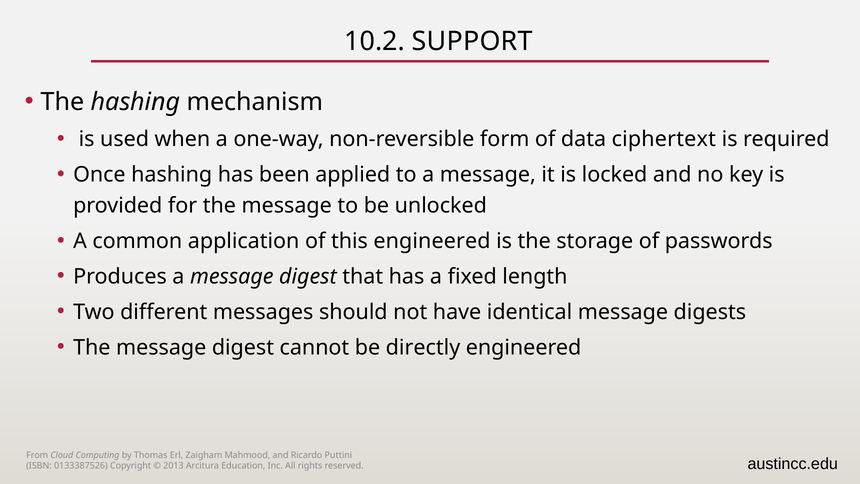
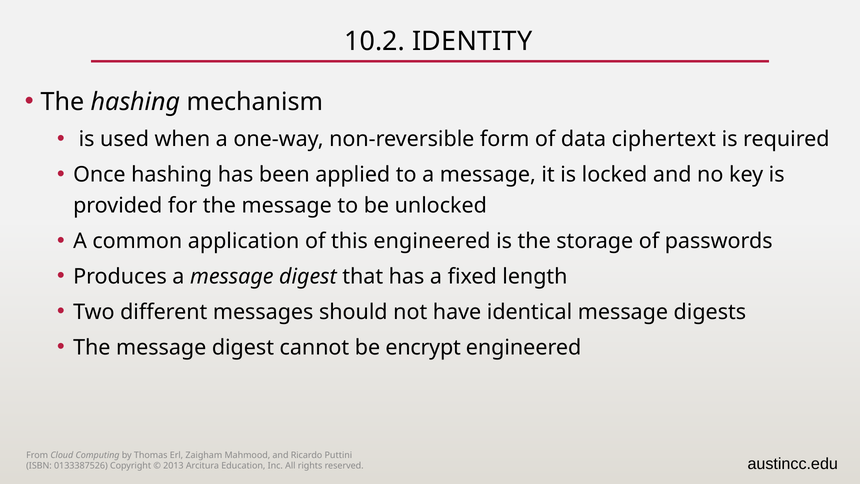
SUPPORT: SUPPORT -> IDENTITY (472, 41)
directly: directly -> encrypt (423, 347)
